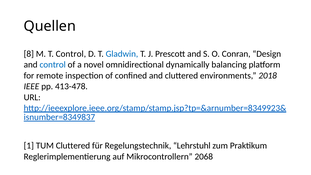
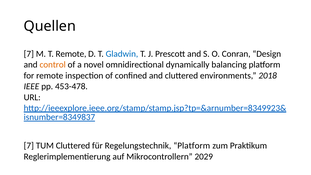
8: 8 -> 7 (29, 54)
T Control: Control -> Remote (71, 54)
control colour: blue -> orange (53, 65)
413-478: 413-478 -> 453-478 (71, 86)
1: 1 -> 7 (29, 146)
Regelungstechnik Lehrstuhl: Lehrstuhl -> Platform (192, 146)
2068: 2068 -> 2029 (204, 156)
